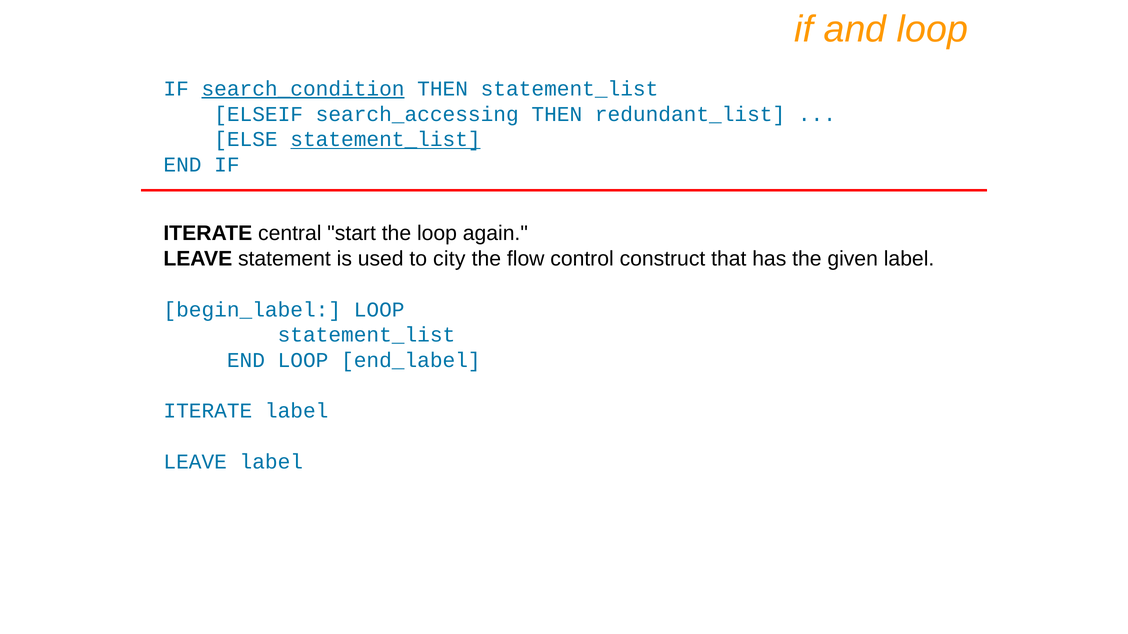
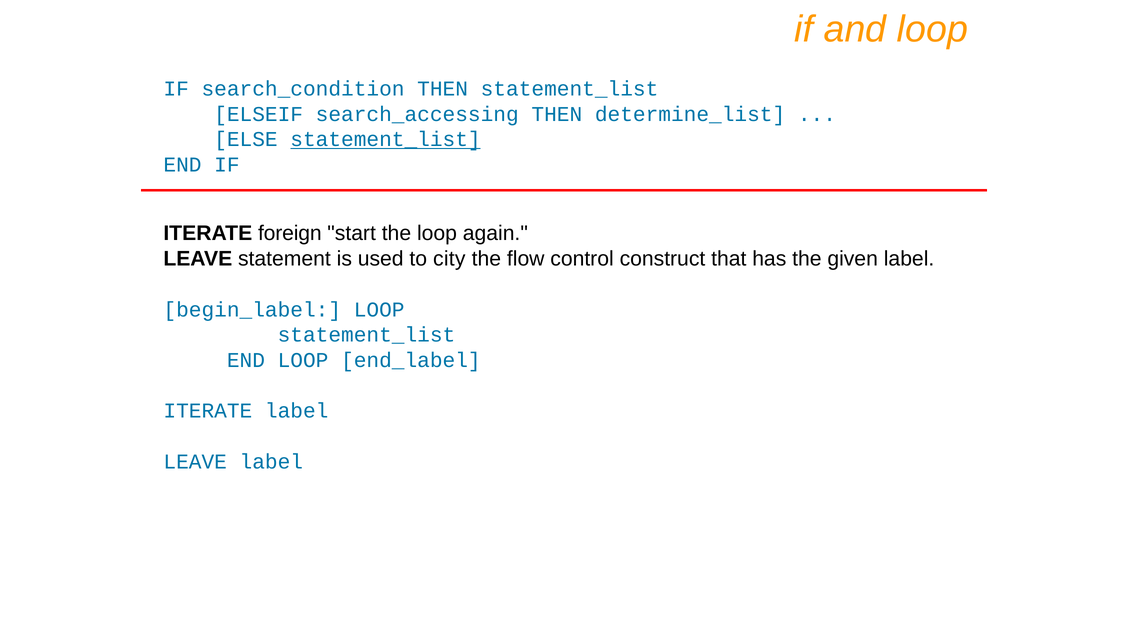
search_condition underline: present -> none (303, 89)
redundant_list: redundant_list -> determine_list (690, 114)
central: central -> foreign (290, 233)
